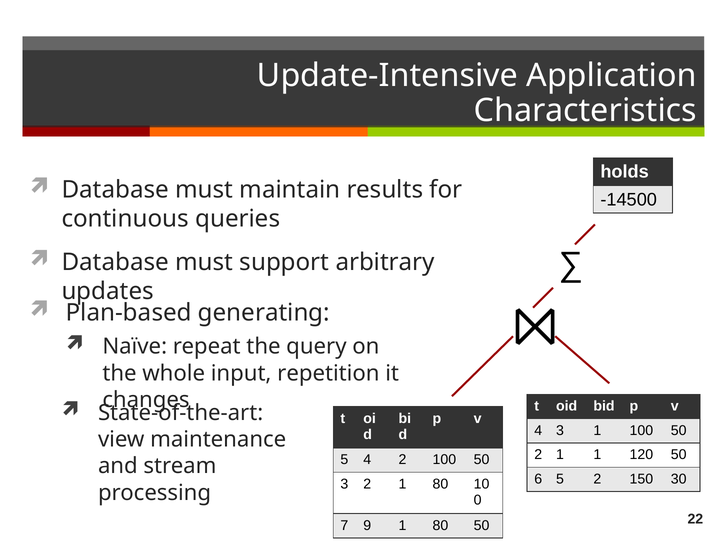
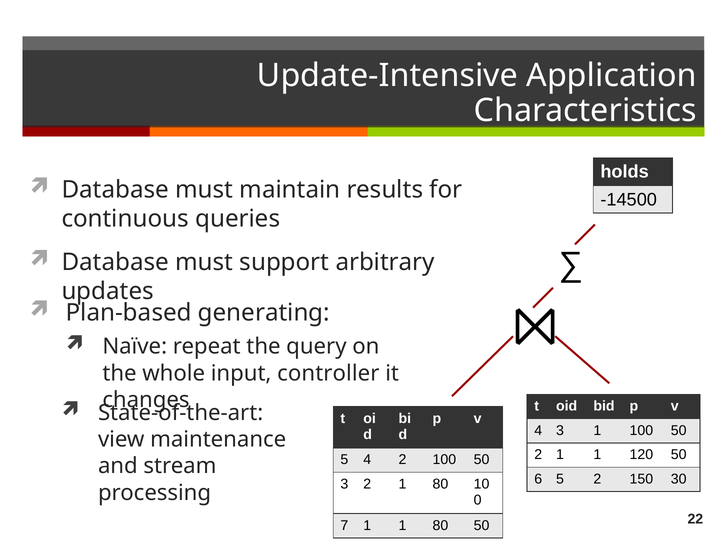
repetition: repetition -> controller (328, 373)
7 9: 9 -> 1 (367, 525)
